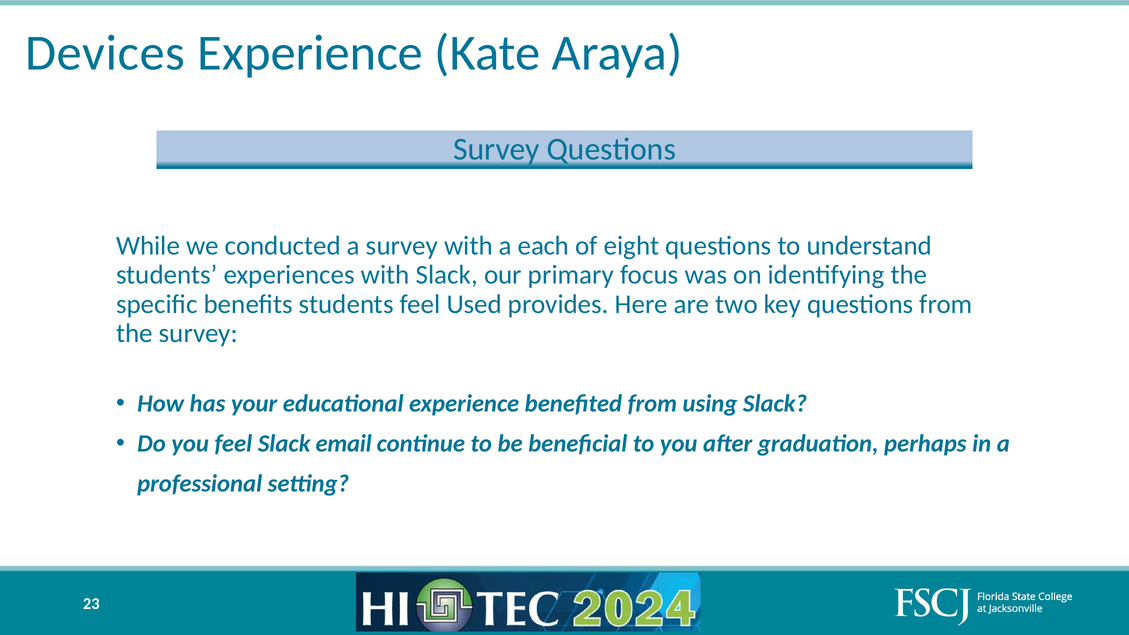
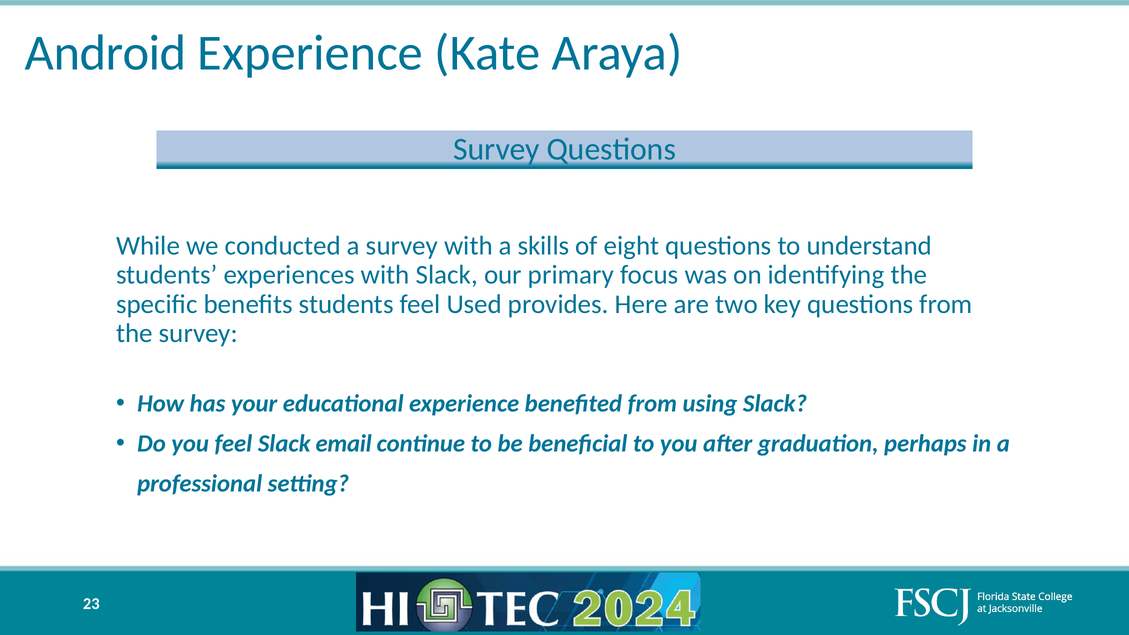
Devices: Devices -> Android (106, 53)
each: each -> skills (544, 246)
